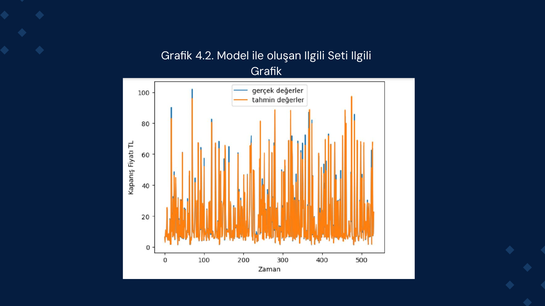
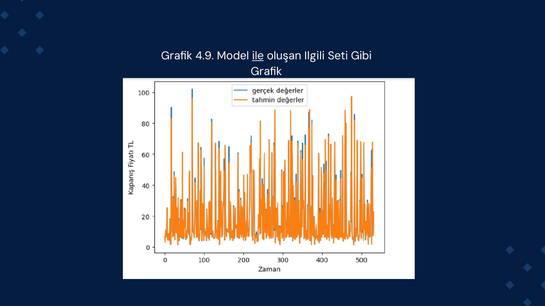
4.2: 4.2 -> 4.9 (205, 56)
ile underline: none -> present (258, 56)
Seti Ilgili: Ilgili -> Gibi (361, 56)
